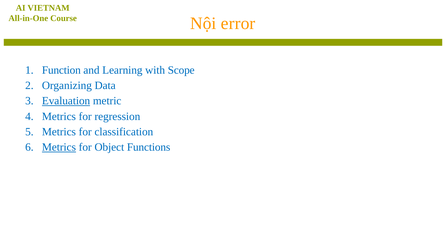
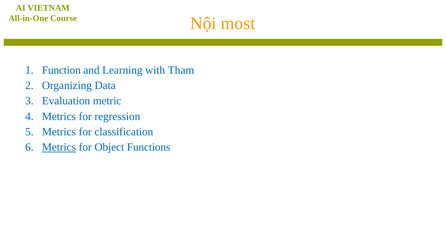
error: error -> most (238, 23)
Scope: Scope -> Tham (181, 70)
Evaluation underline: present -> none (66, 101)
